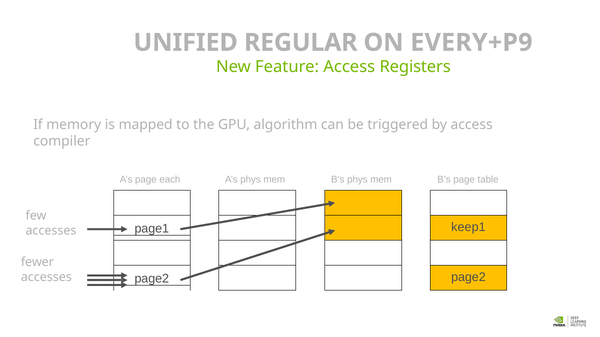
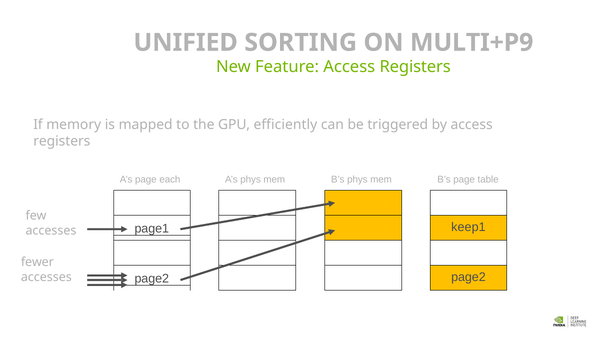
REGULAR: REGULAR -> SORTING (301, 43)
EVERY+P9: EVERY+P9 -> MULTI+P9 (472, 43)
algorithm: algorithm -> efficiently (285, 125)
compiler: compiler -> registers (62, 141)
